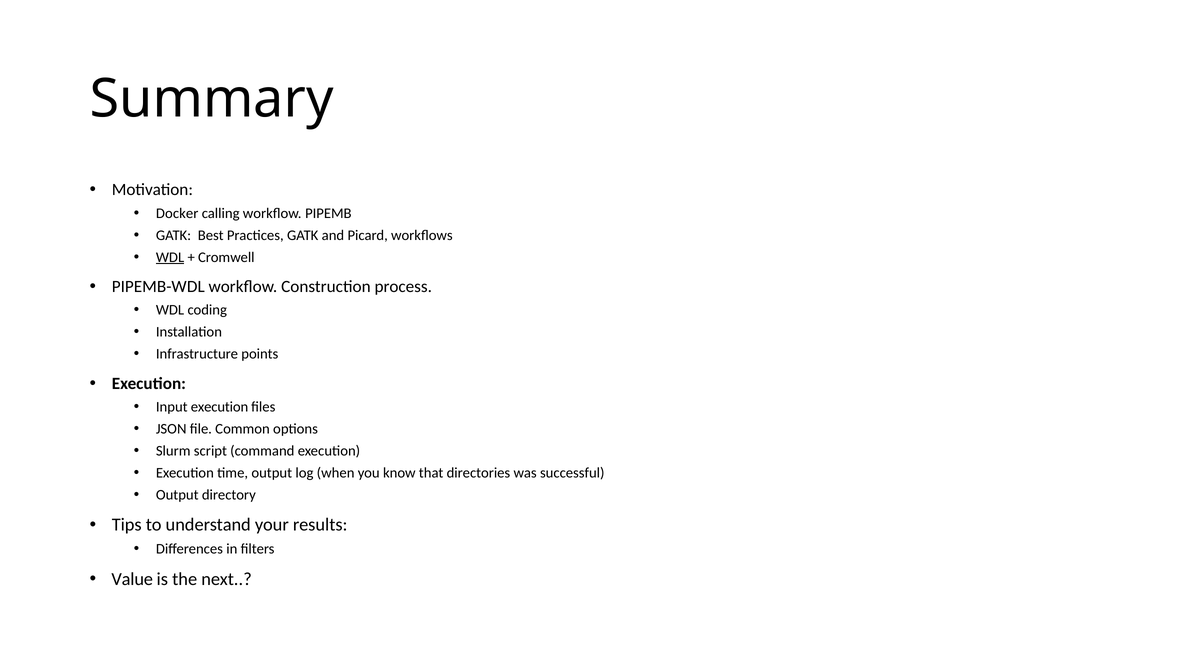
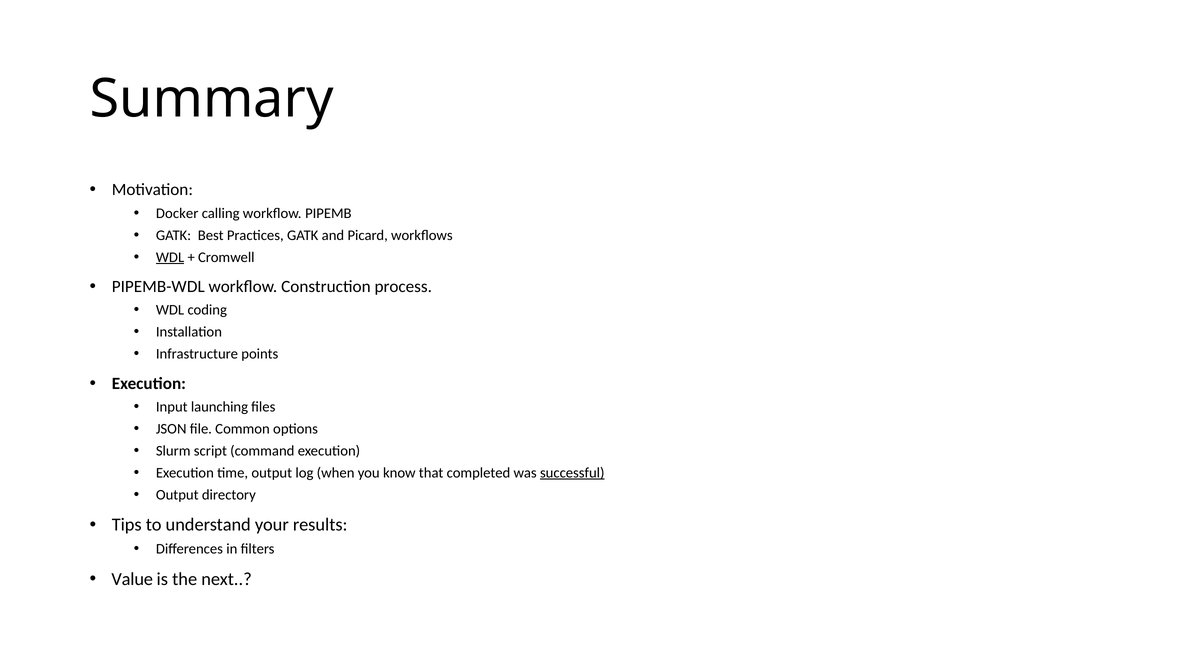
Input execution: execution -> launching (219, 407)
directories: directories -> completed (478, 473)
successful underline: none -> present (572, 473)
